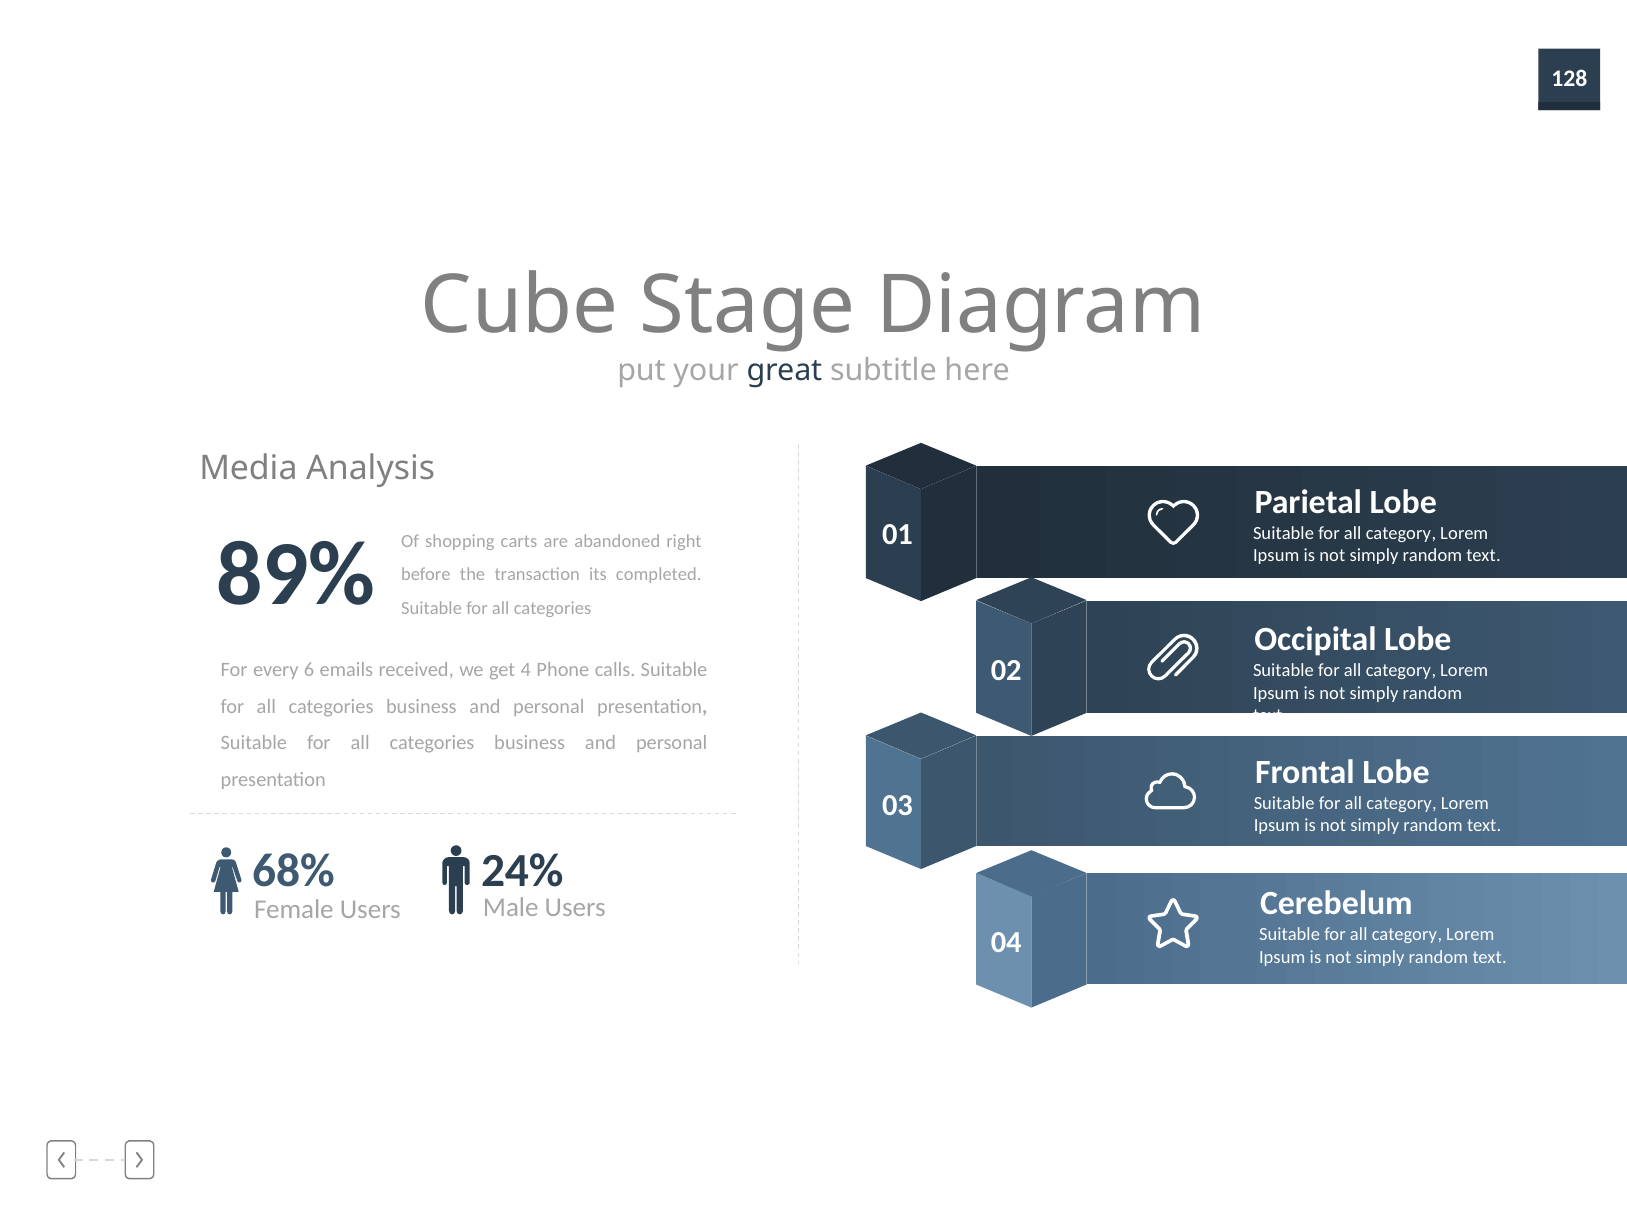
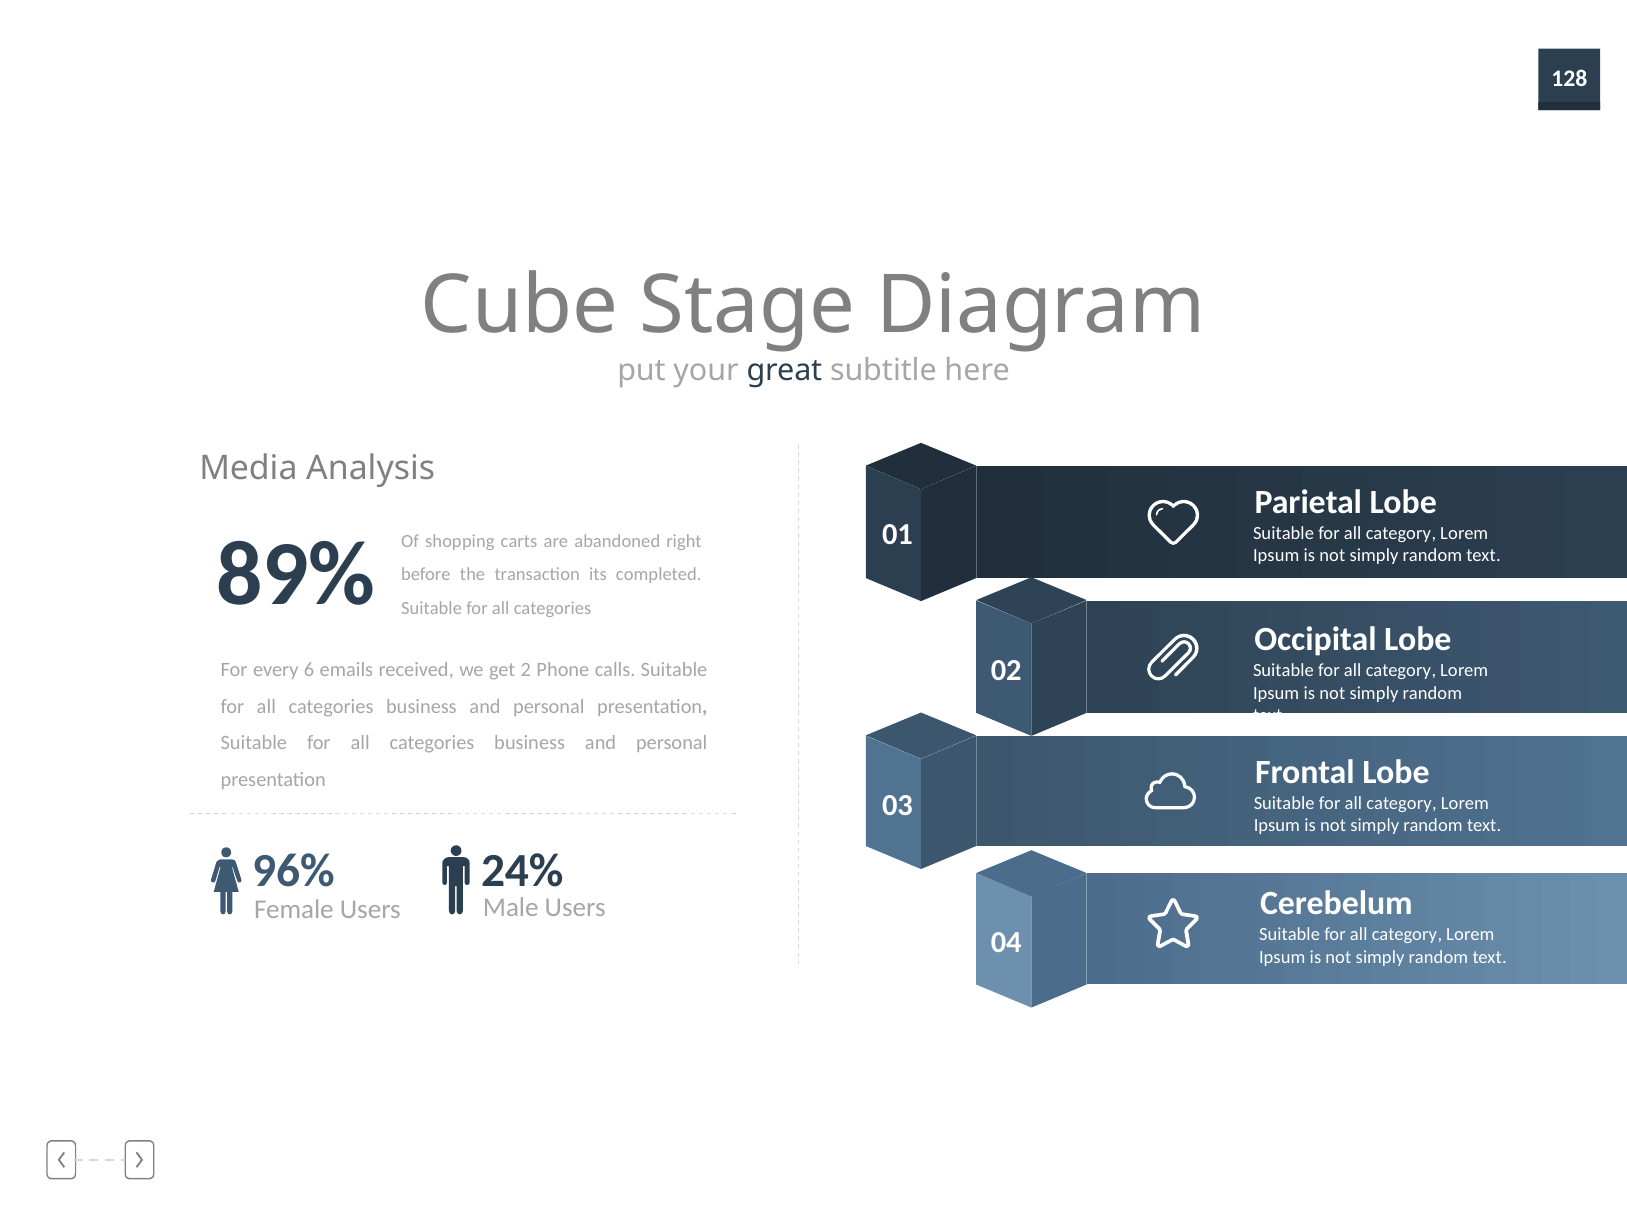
4: 4 -> 2 (526, 670)
68%: 68% -> 96% (293, 871)
